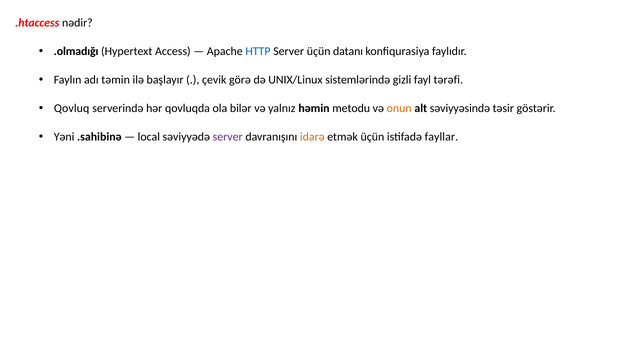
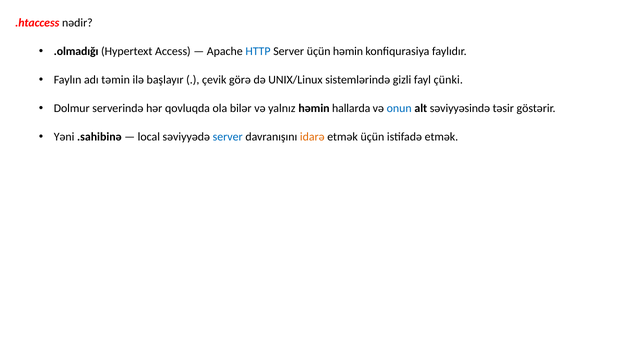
üçün datanı: datanı -> həmin (348, 51)
tərəfi: tərəfi -> çünki (448, 80)
Qovluq: Qovluq -> Dolmur (72, 108)
metodu: metodu -> hallarda (351, 108)
onun colour: orange -> blue (399, 108)
server colour: purple -> blue (228, 137)
istifadə fayllar: fayllar -> etmək (441, 137)
